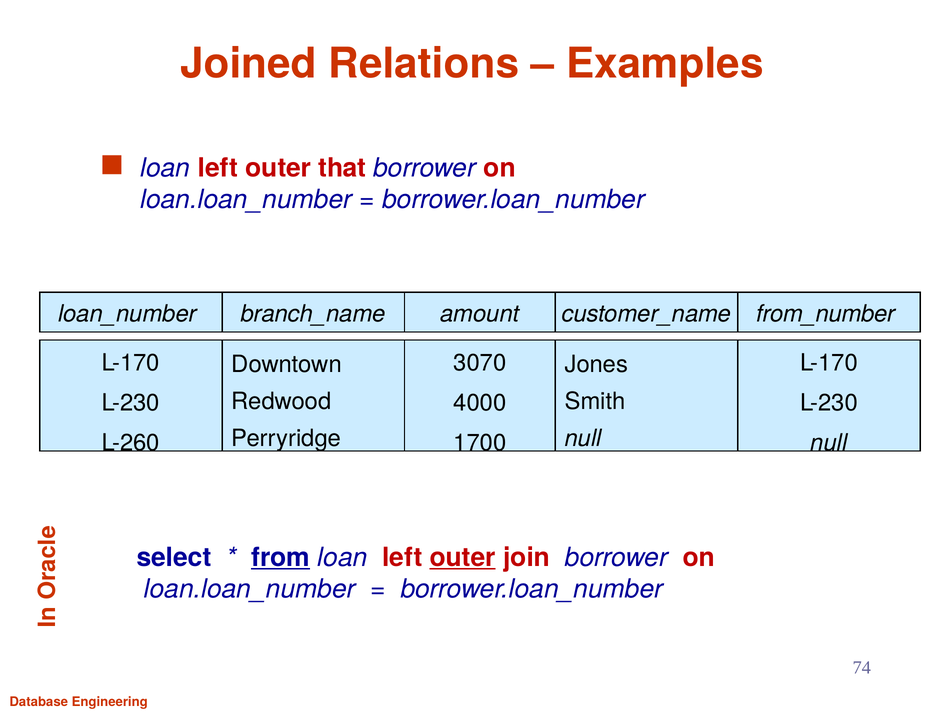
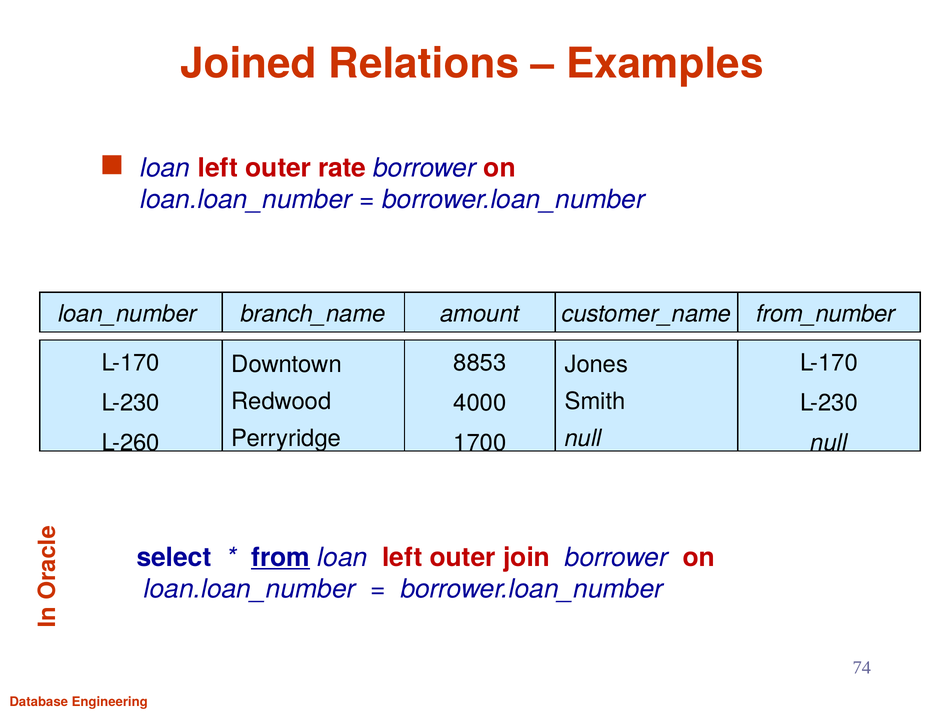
that: that -> rate (342, 168)
3070: 3070 -> 8853 (480, 363)
outer underline: present -> none (463, 557)
